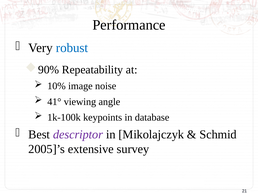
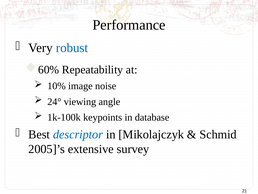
90%: 90% -> 60% (49, 69)
41°: 41° -> 24° (54, 101)
descriptor colour: purple -> blue (78, 134)
